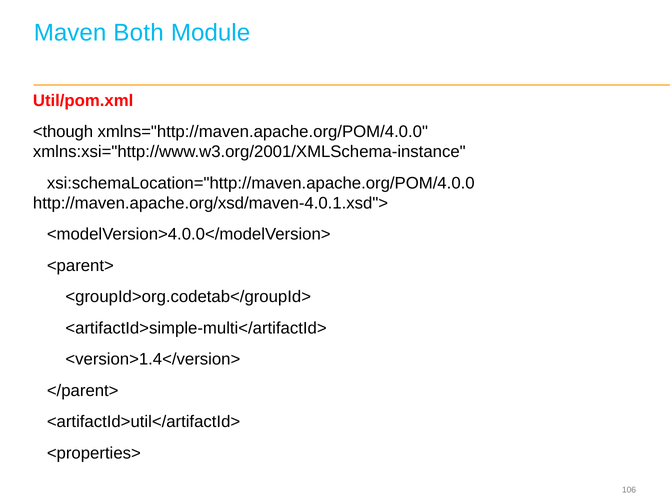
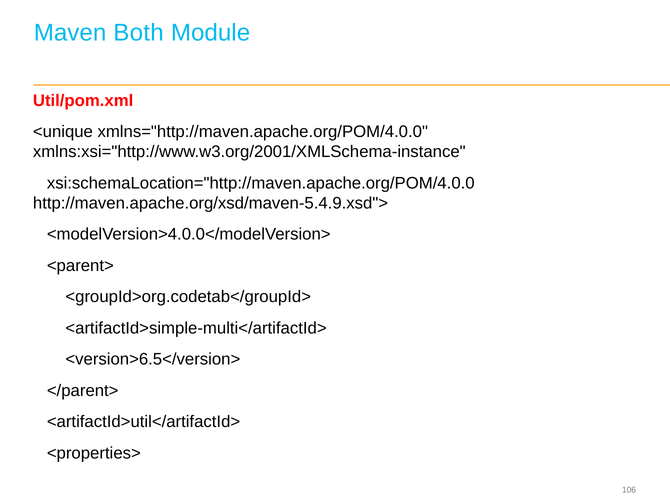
<though: <though -> <unique (63, 132)
http://maven.apache.org/xsd/maven-4.0.1.xsd">: http://maven.apache.org/xsd/maven-4.0.1.xsd"> -> http://maven.apache.org/xsd/maven-5.4.9.xsd"> (211, 203)
<version>1.4</version>: <version>1.4</version> -> <version>6.5</version> (153, 360)
